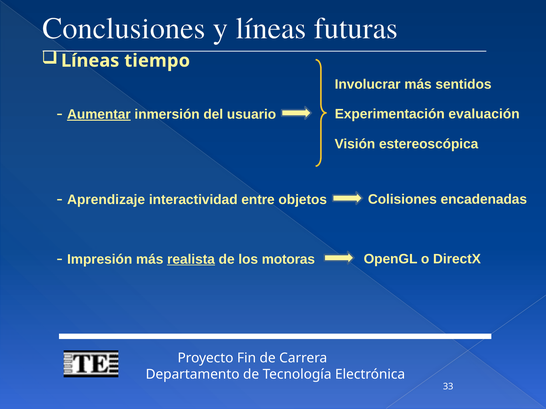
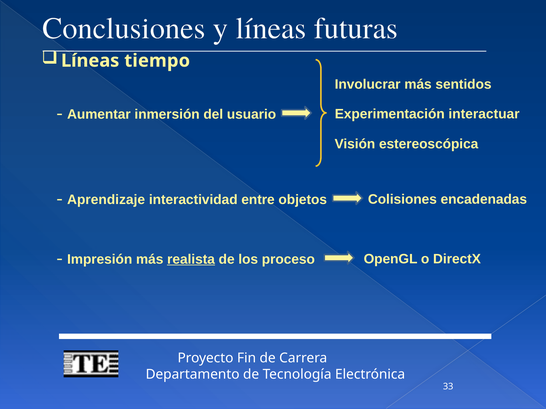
Aumentar underline: present -> none (99, 114)
evaluación: evaluación -> interactuar (484, 114)
motoras: motoras -> proceso (288, 260)
